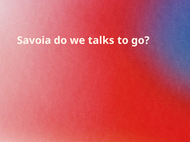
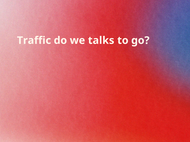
Savoia: Savoia -> Traffic (34, 41)
